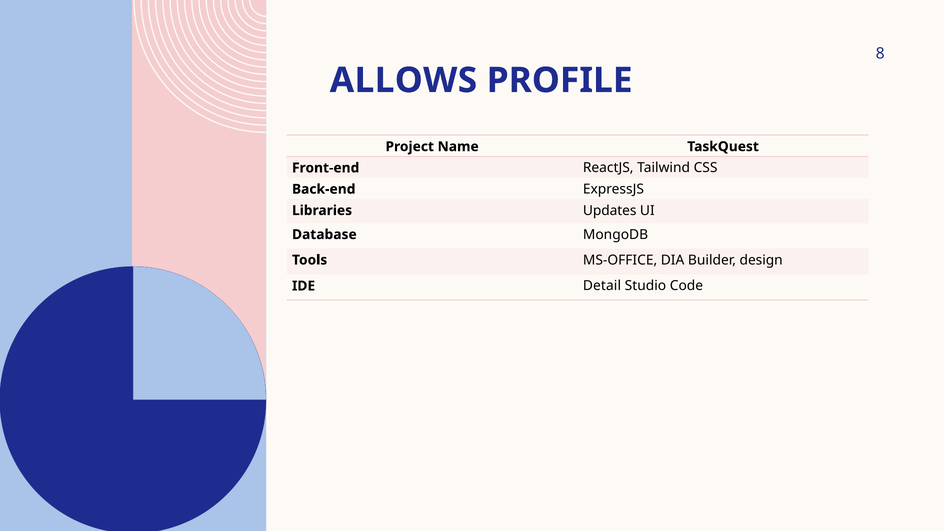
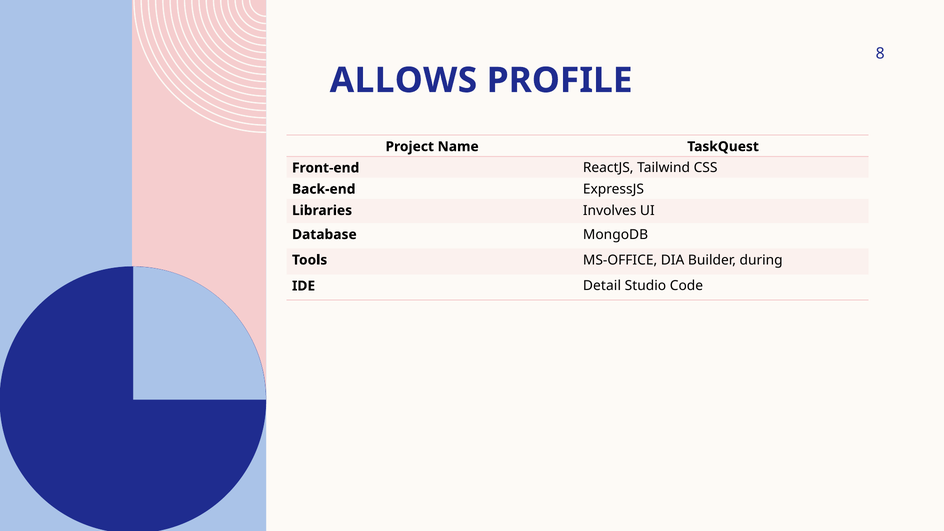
Updates: Updates -> Involves (610, 210)
design: design -> during (761, 260)
